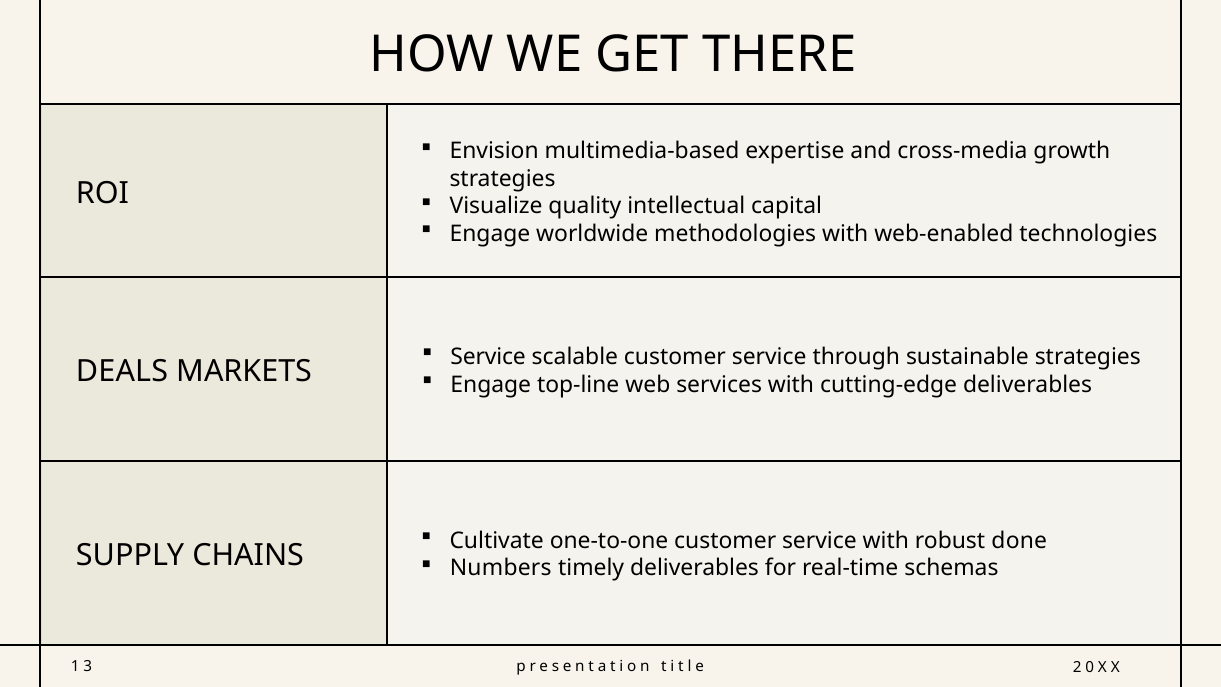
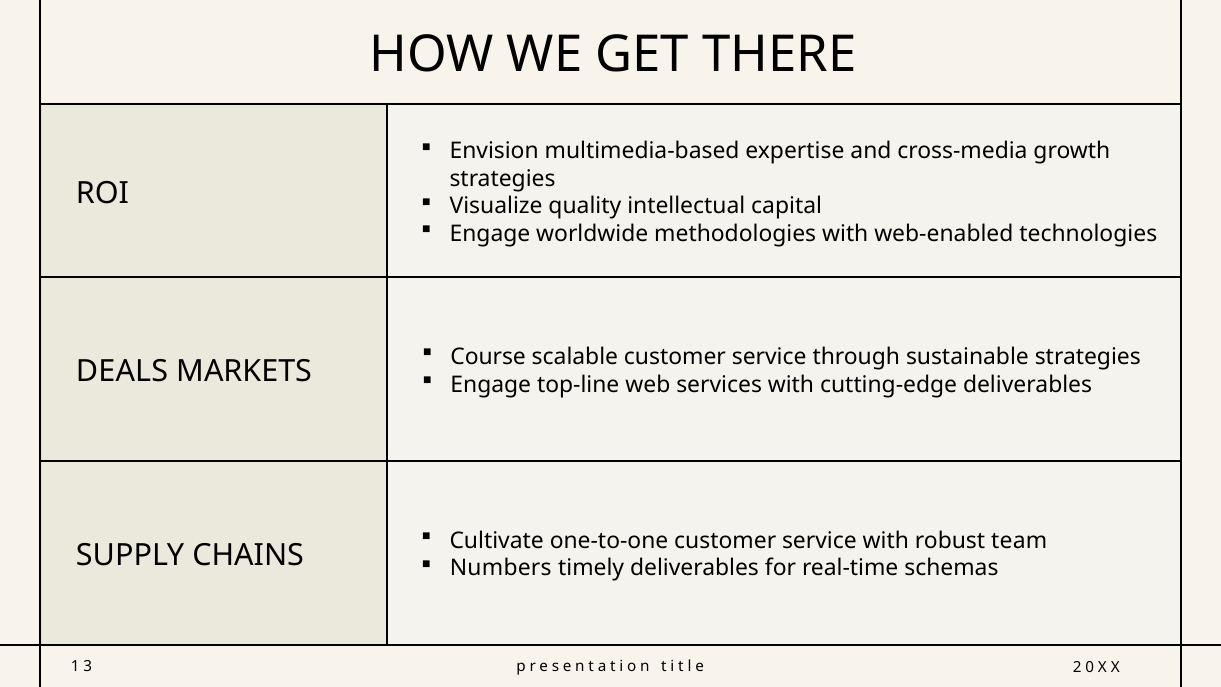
Service: Service -> Course (488, 357)
done: done -> team (1019, 541)
